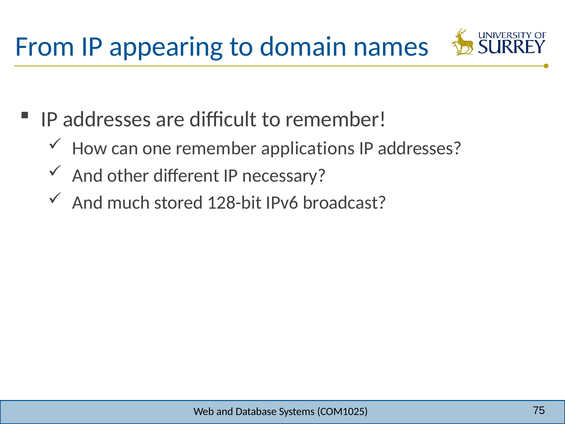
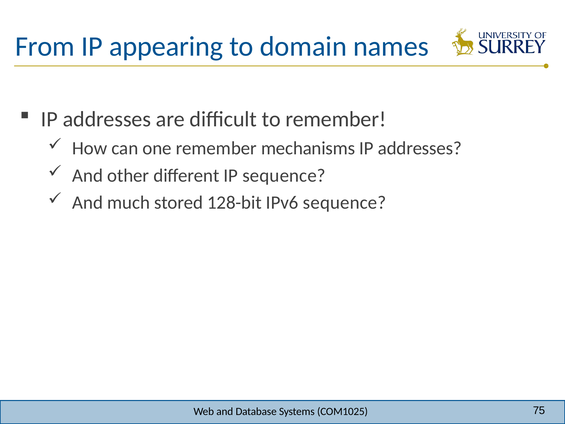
applications: applications -> mechanisms (308, 148)
IP necessary: necessary -> sequence (284, 175)
IPv6 broadcast: broadcast -> sequence (345, 203)
